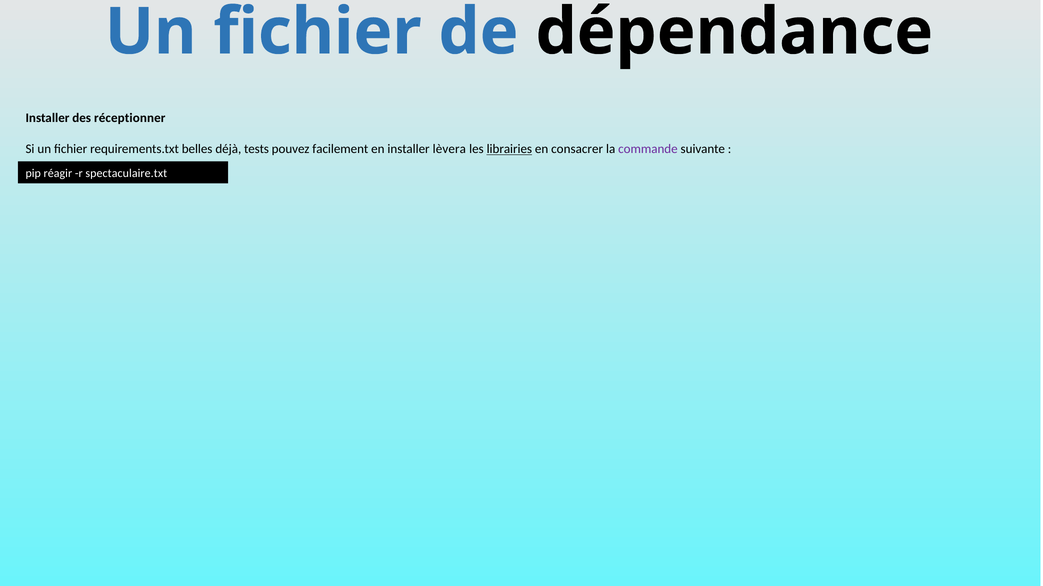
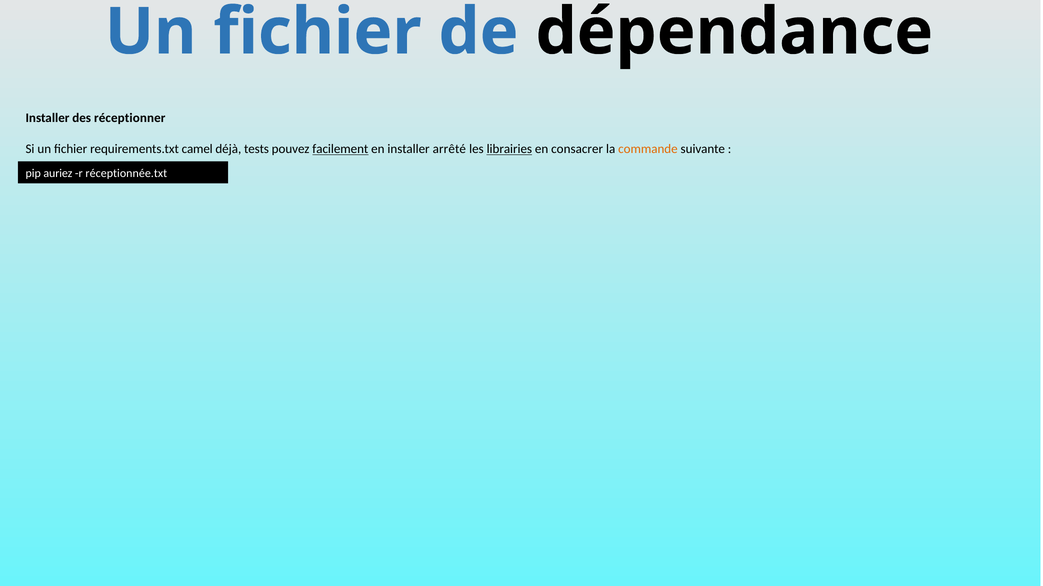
belles: belles -> camel (197, 149)
facilement underline: none -> present (340, 149)
lèvera: lèvera -> arrêté (449, 149)
commande colour: purple -> orange (648, 149)
réagir: réagir -> auriez (58, 173)
spectaculaire.txt: spectaculaire.txt -> réceptionnée.txt (126, 173)
